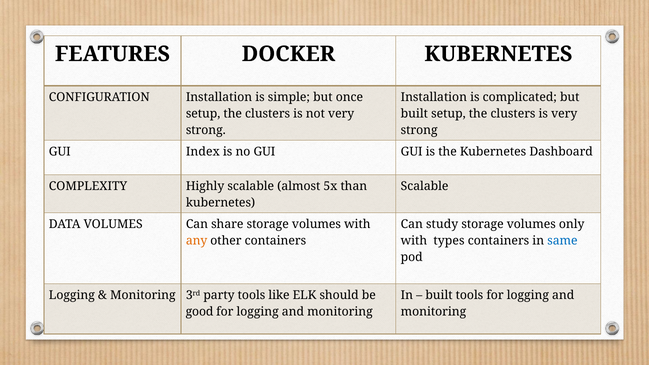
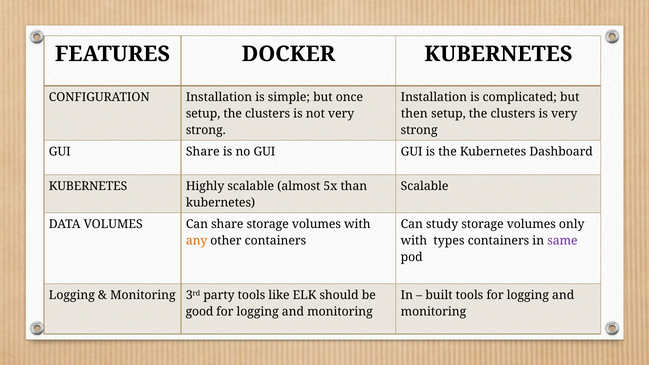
built: built -> then (414, 114)
GUI Index: Index -> Share (203, 152)
COMPLEXITY: COMPLEXITY -> KUBERNETES (88, 186)
same colour: blue -> purple (562, 241)
